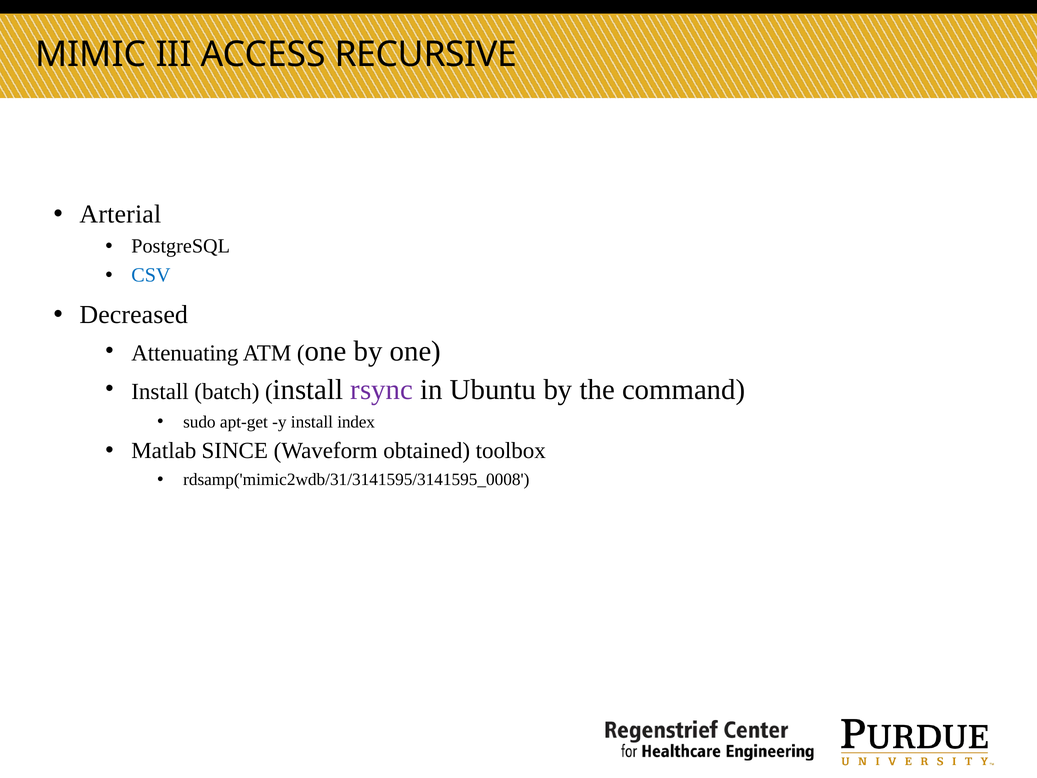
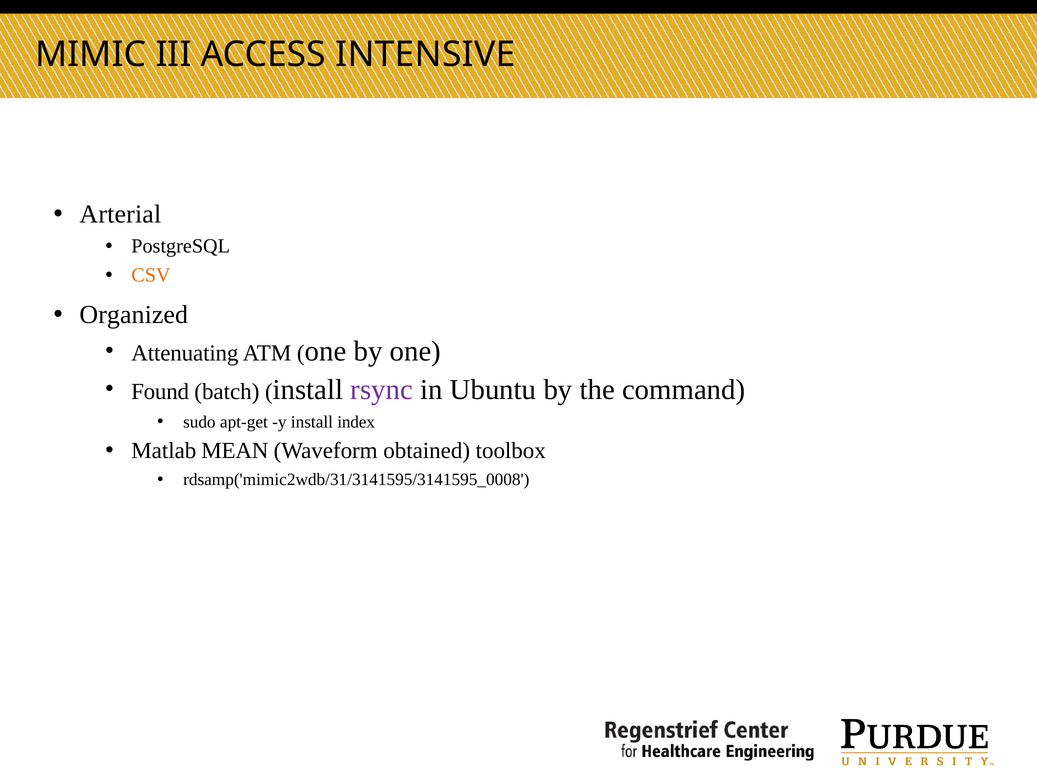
RECURSIVE: RECURSIVE -> INTENSIVE (425, 54)
CSV colour: blue -> orange (151, 275)
Decreased: Decreased -> Organized (134, 314)
Install: Install -> Found (160, 391)
SINCE: SINCE -> MEAN (235, 451)
